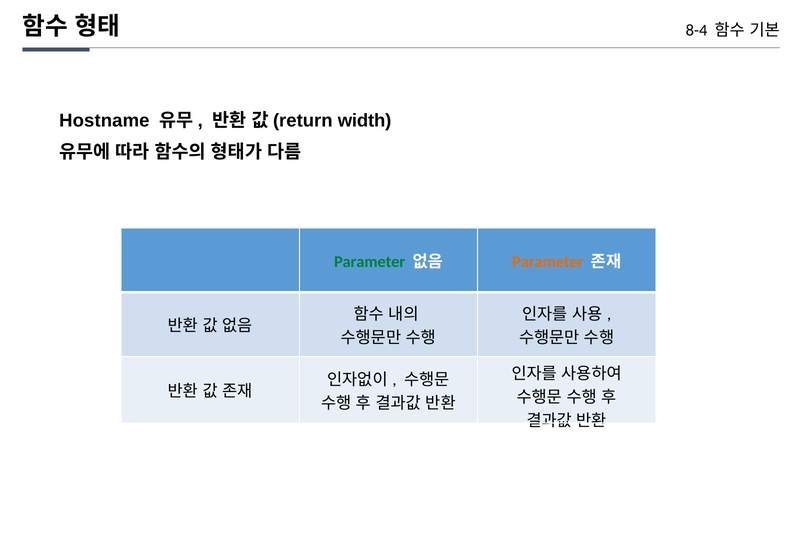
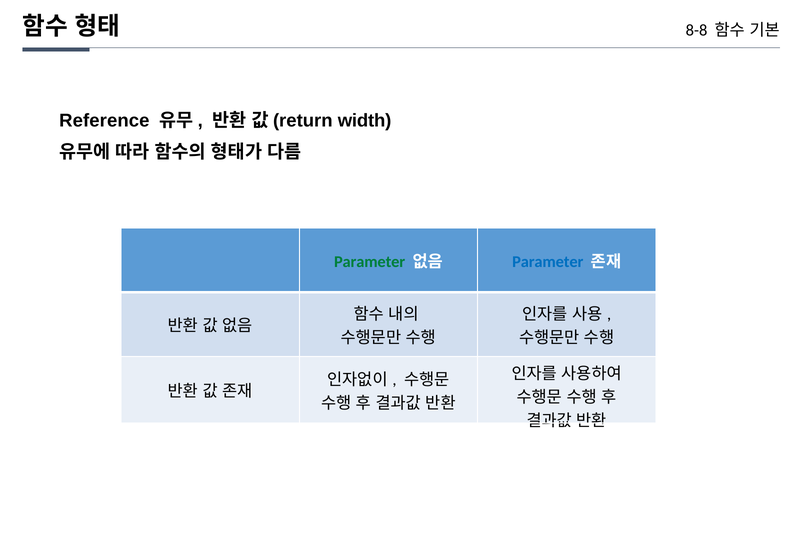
8-4: 8-4 -> 8-8 (697, 30)
Hostname: Hostname -> Reference (104, 121)
Parameter colour: orange -> blue (548, 262)
